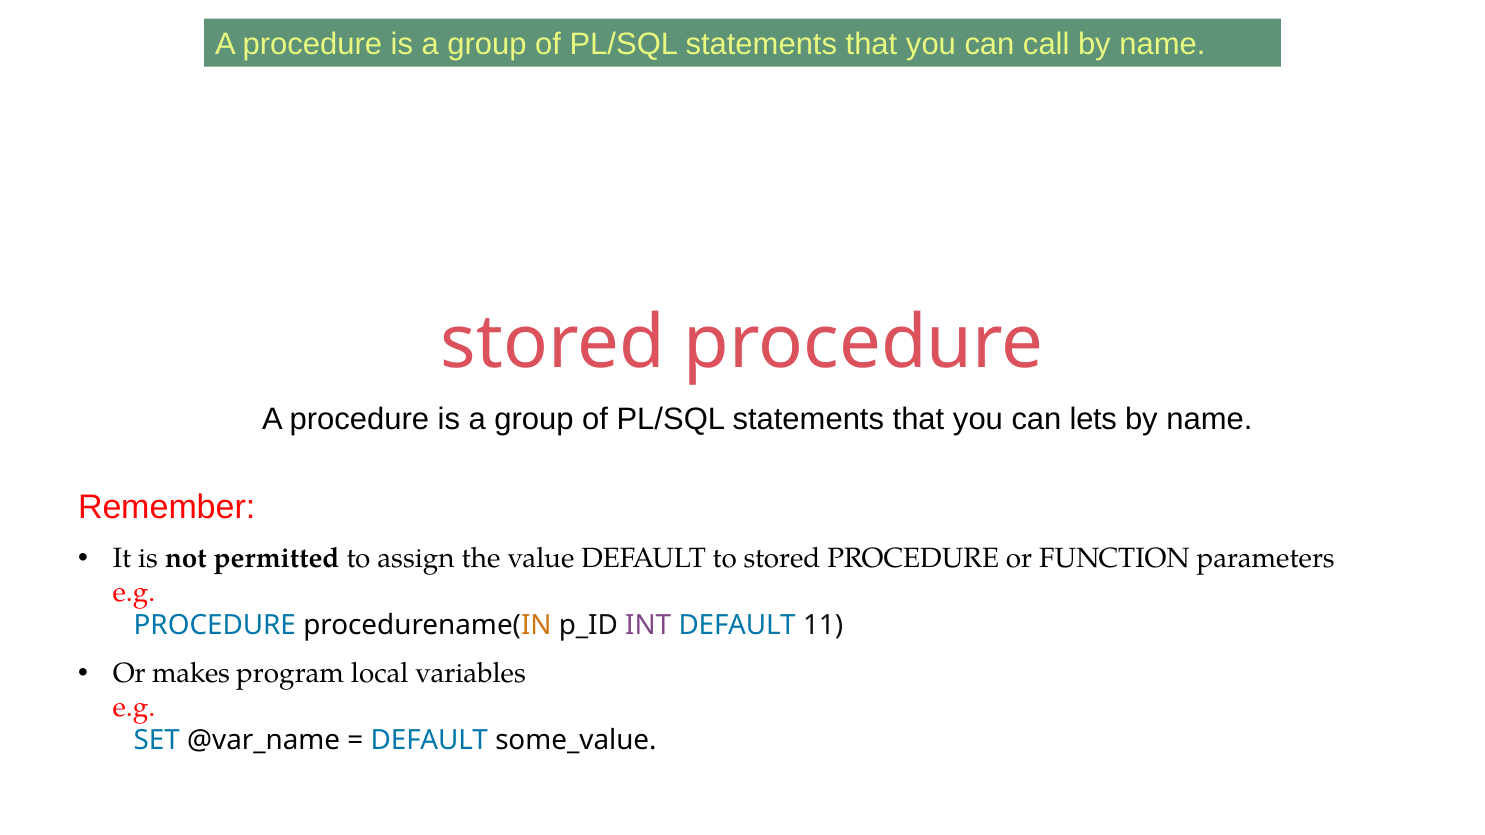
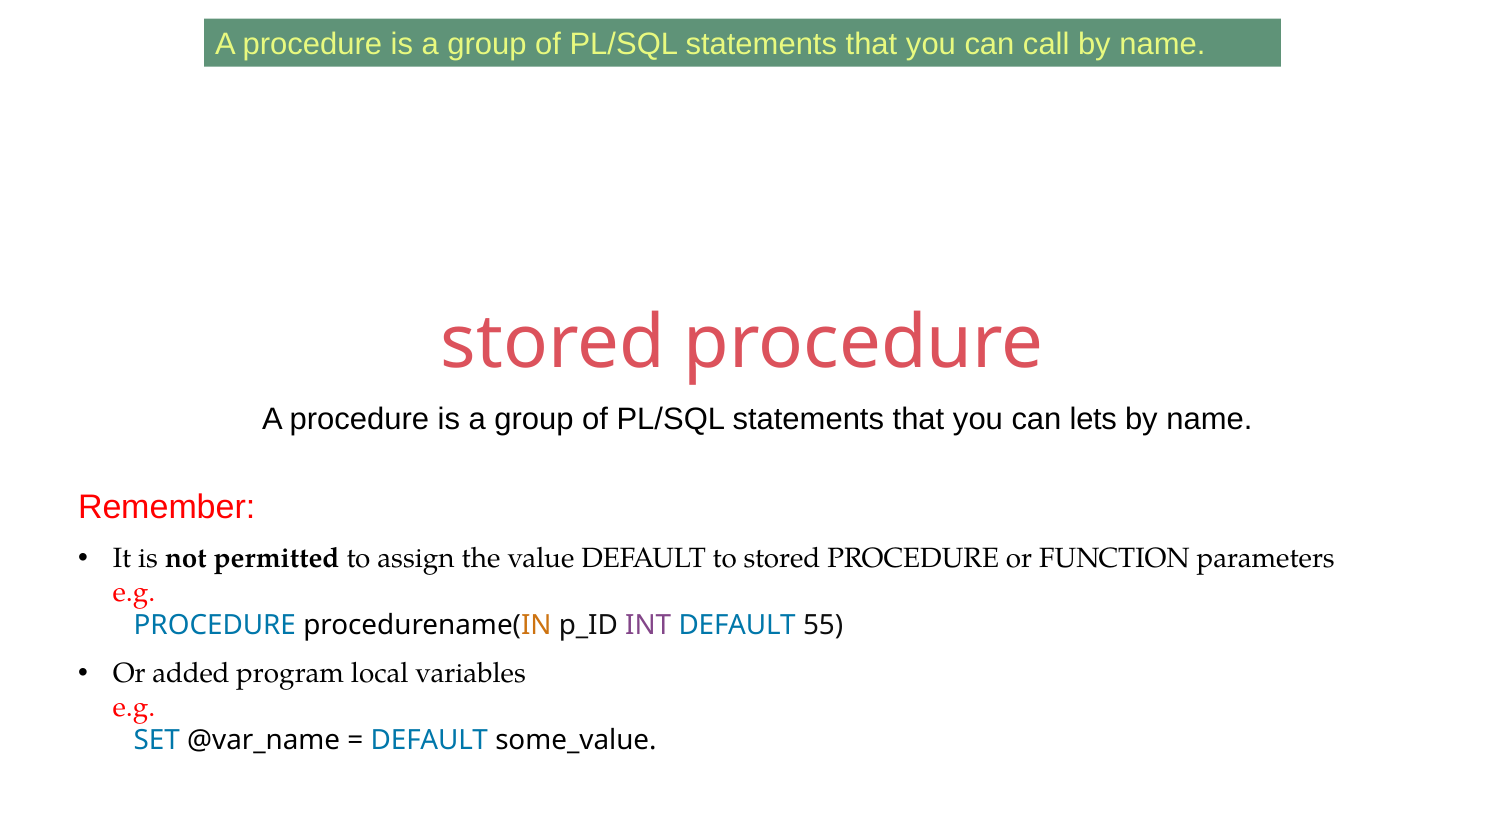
11: 11 -> 55 (823, 626)
makes: makes -> added (191, 674)
